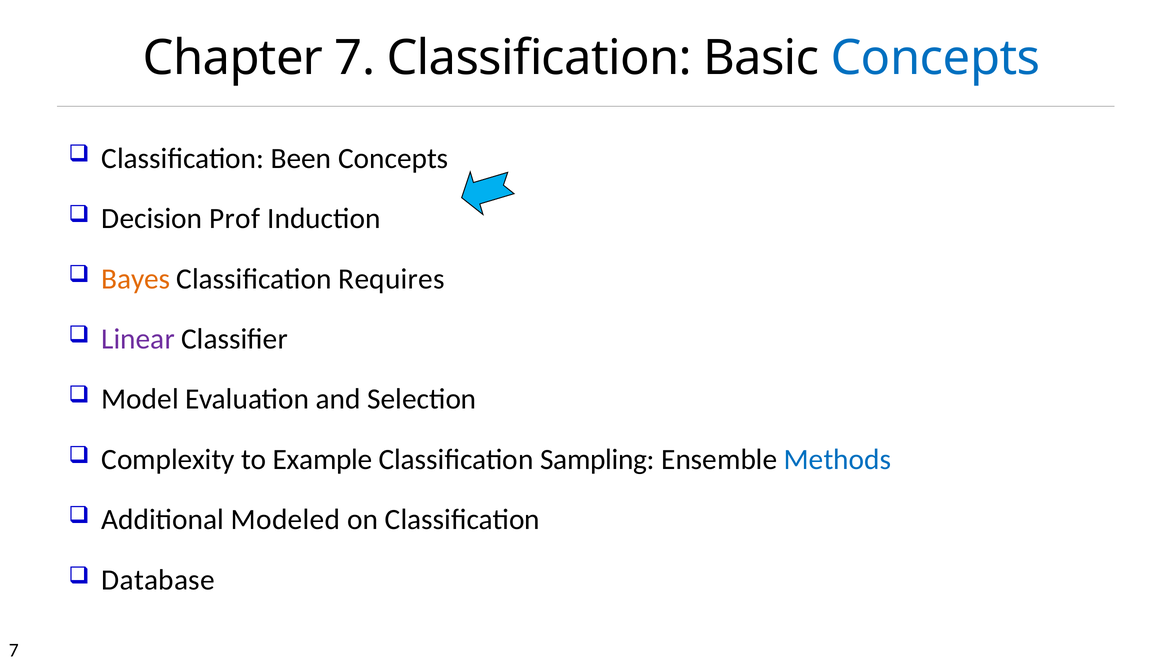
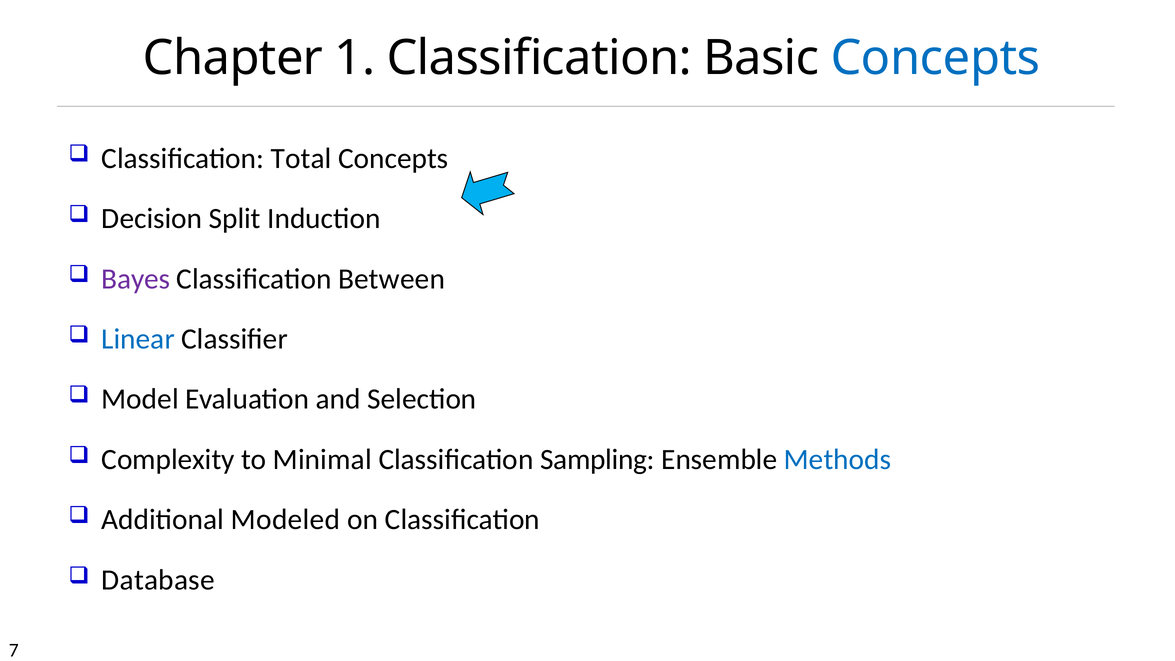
Chapter 7: 7 -> 1 (355, 58)
Been: Been -> Total (301, 158)
Prof: Prof -> Split (235, 219)
Bayes colour: orange -> purple (136, 279)
Requires: Requires -> Between (392, 279)
Linear colour: purple -> blue (138, 339)
Example: Example -> Minimal (322, 459)
